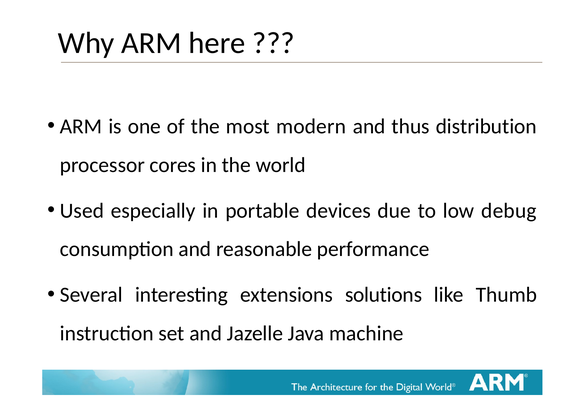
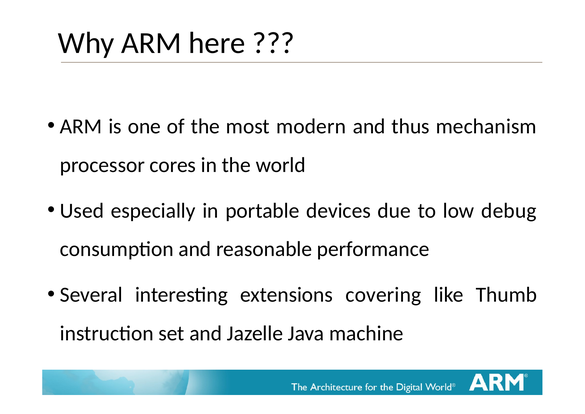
distribution: distribution -> mechanism (486, 126)
solutions: solutions -> covering (383, 294)
